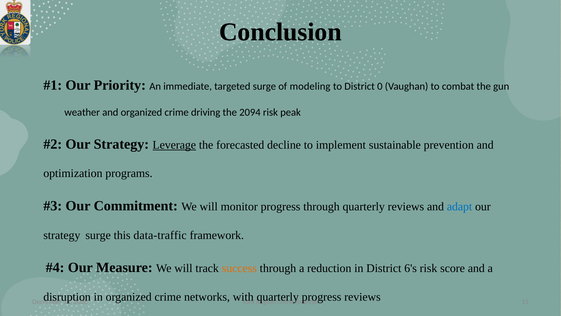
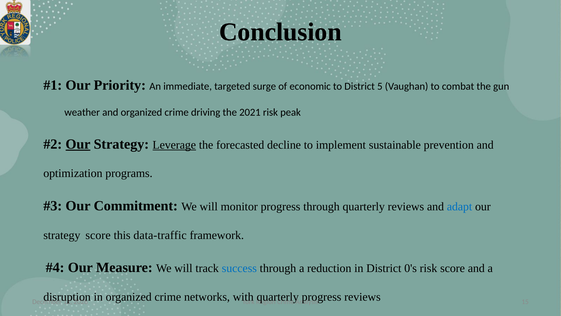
modeling: modeling -> economic (310, 86)
0: 0 -> 5 (380, 86)
2094: 2094 -> 2021 (250, 112)
Our underline: none -> present (78, 144)
strategy surge: surge -> score (98, 235)
success colour: orange -> blue (239, 268)
6's: 6's -> 0's (411, 268)
